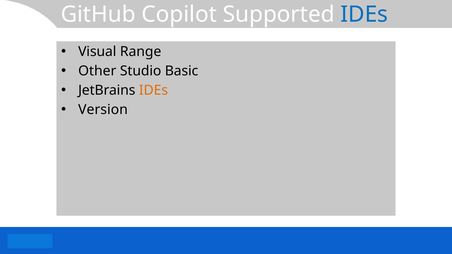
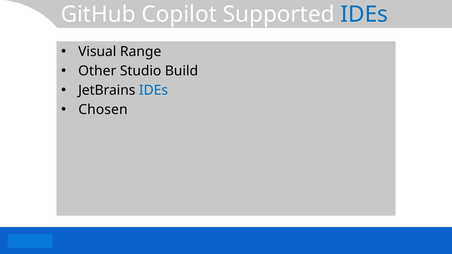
Basic: Basic -> Build (182, 71)
IDEs colour: orange -> blue (153, 90)
Version: Version -> Chosen (103, 110)
